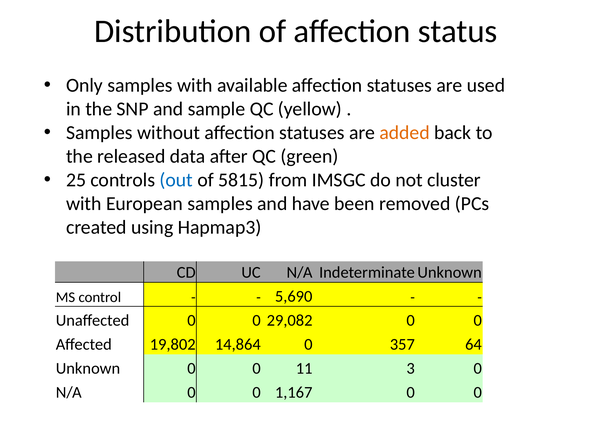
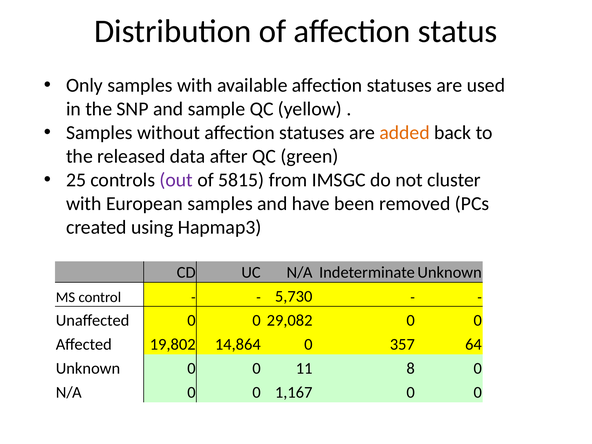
out colour: blue -> purple (176, 180)
5,690: 5,690 -> 5,730 (294, 296)
3: 3 -> 8 (411, 368)
